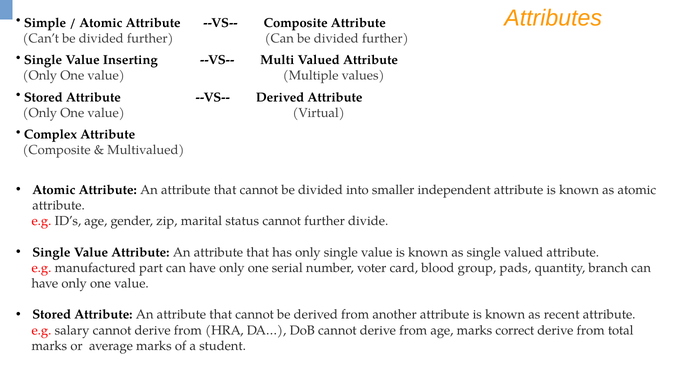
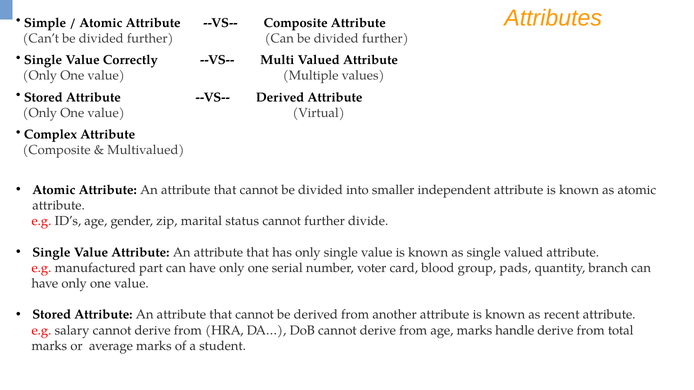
Inserting: Inserting -> Correctly (130, 60)
correct: correct -> handle (515, 331)
